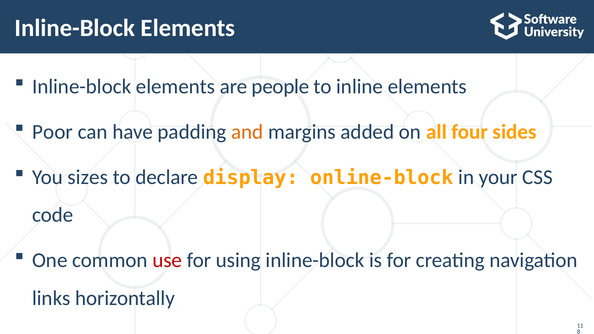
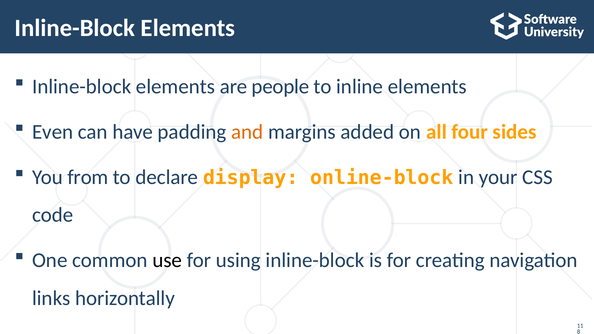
Poor: Poor -> Even (53, 132)
sizes: sizes -> from (88, 177)
use colour: red -> black (167, 260)
